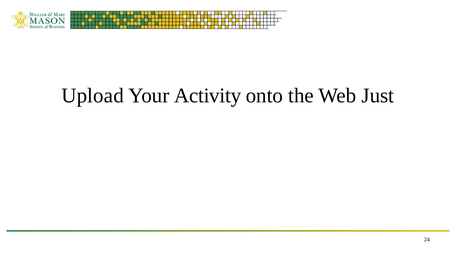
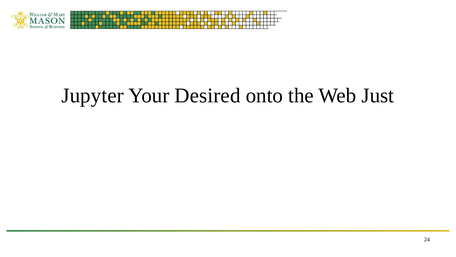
Upload: Upload -> Jupyter (93, 96)
Activity: Activity -> Desired (208, 96)
